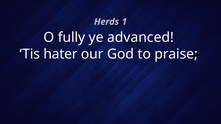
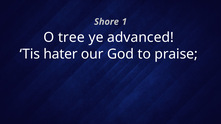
Herds: Herds -> Shore (106, 22)
fully: fully -> tree (71, 38)
